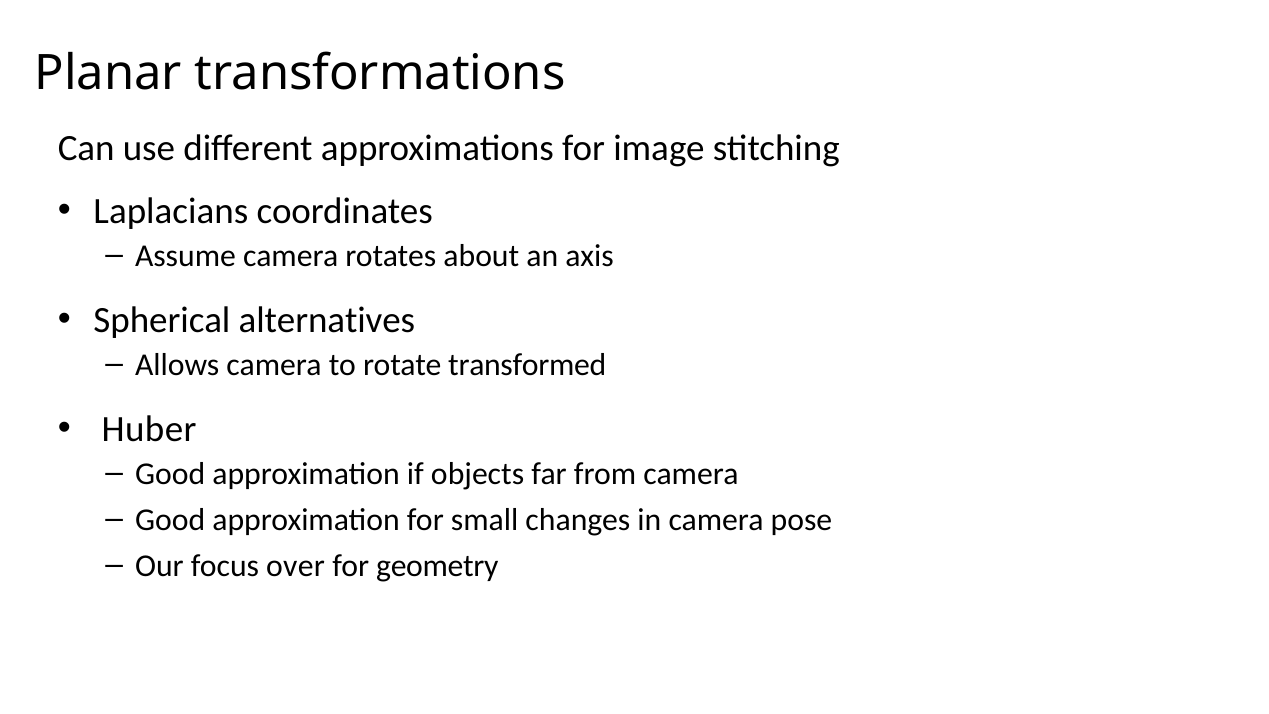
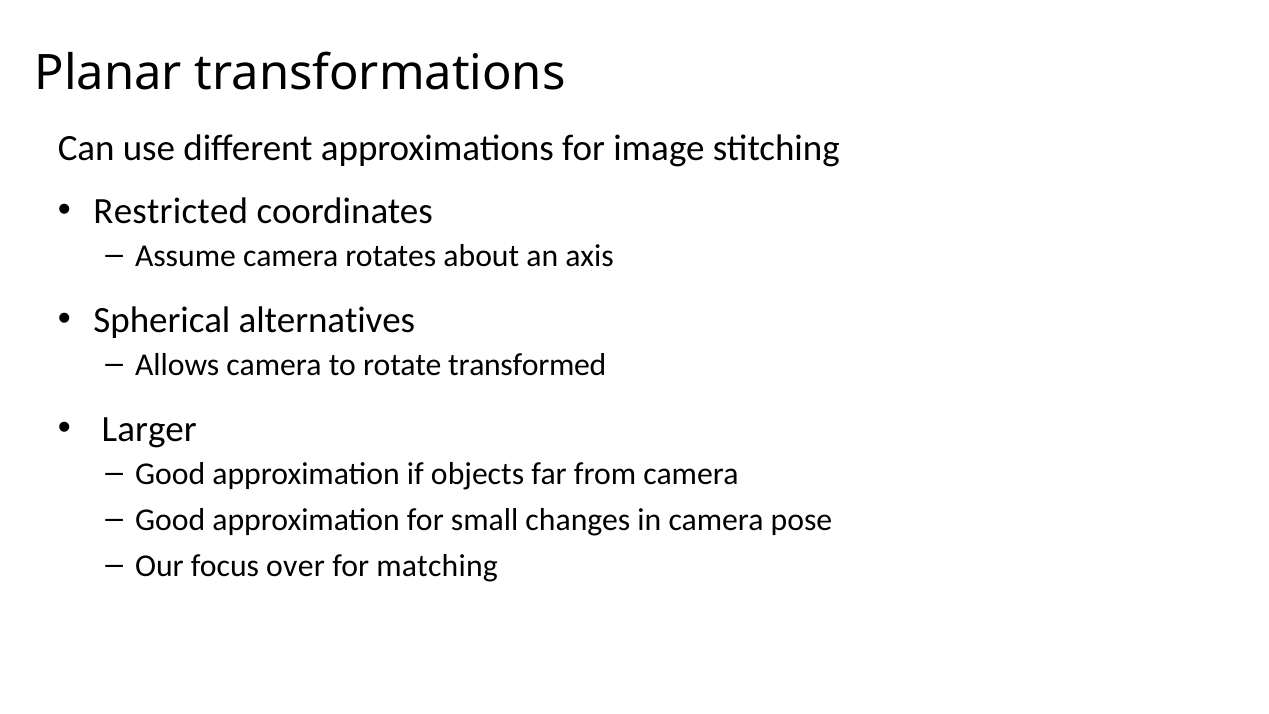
Laplacians: Laplacians -> Restricted (171, 211)
Huber: Huber -> Larger (149, 429)
geometry: geometry -> matching (437, 566)
